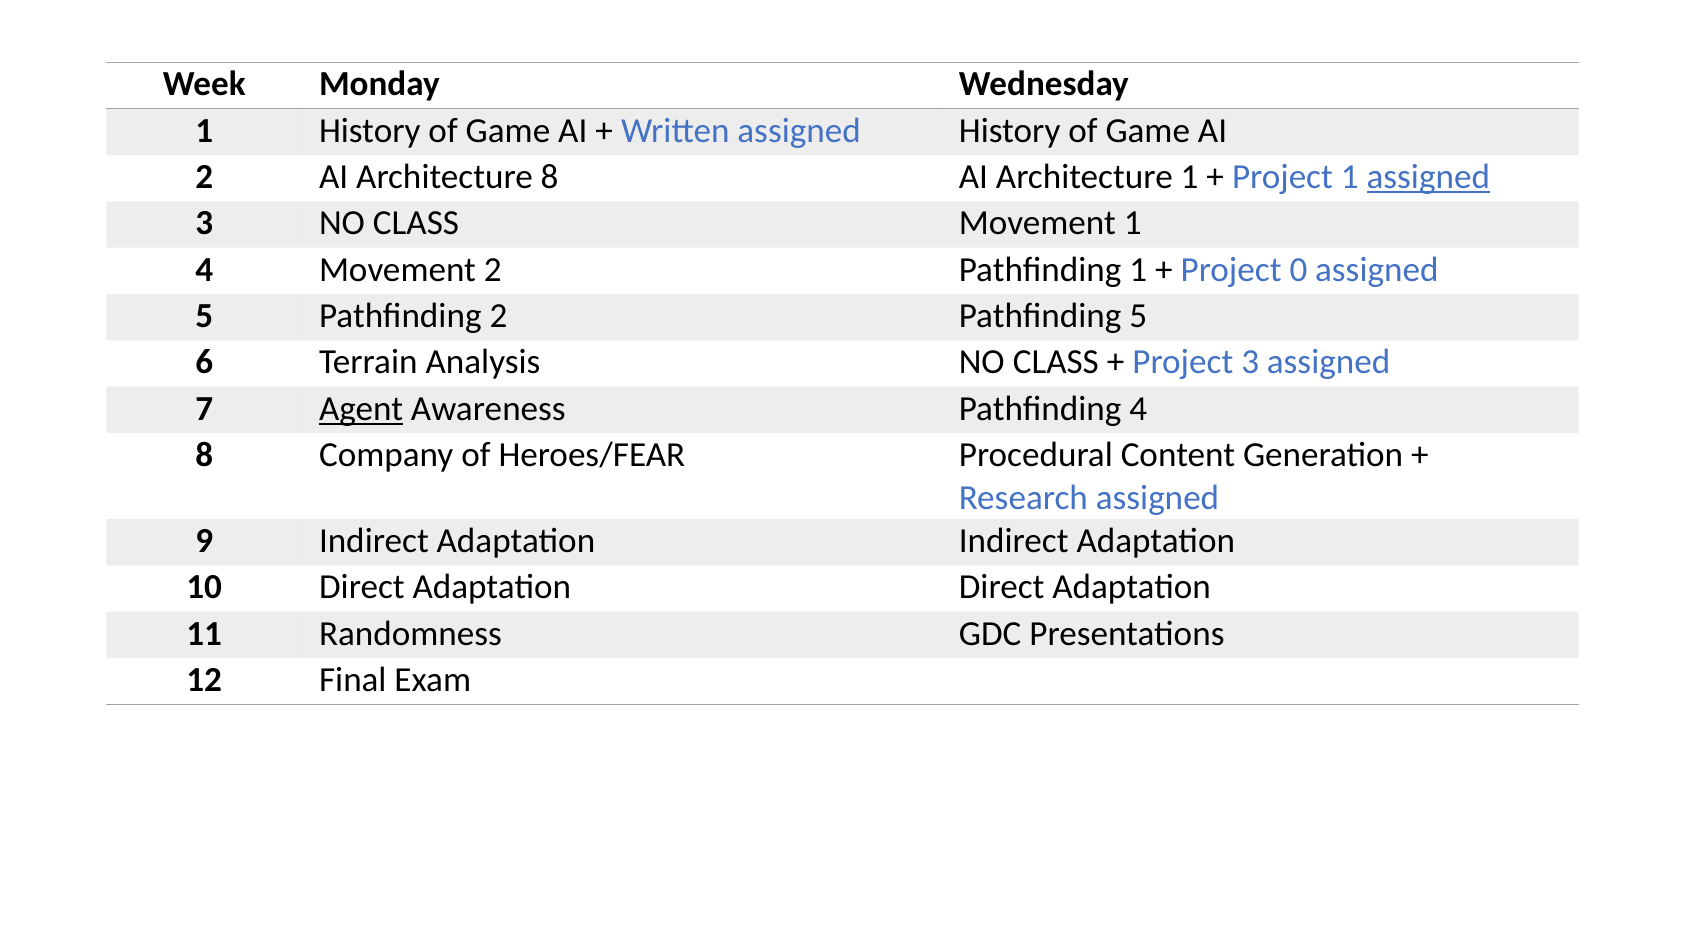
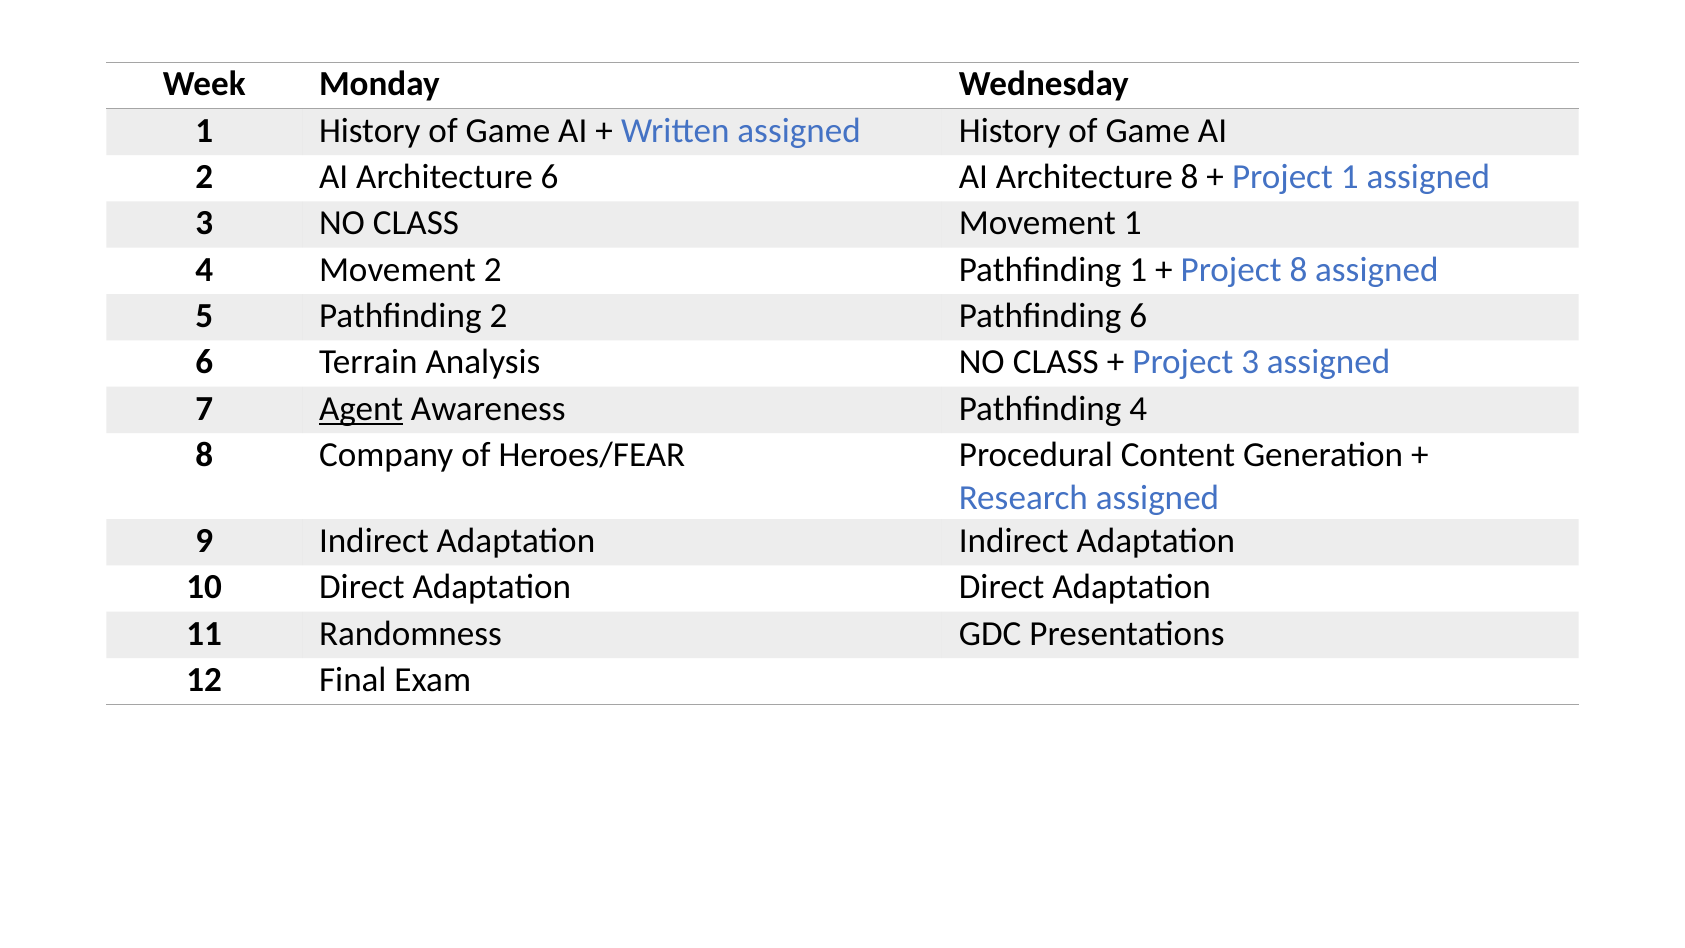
Architecture 8: 8 -> 6 (550, 177)
Architecture 1: 1 -> 8 (1189, 177)
assigned underline: present -> none (1428, 177)
Project 0: 0 -> 8 (1298, 270)
Pathfinding 5: 5 -> 6 (1138, 316)
